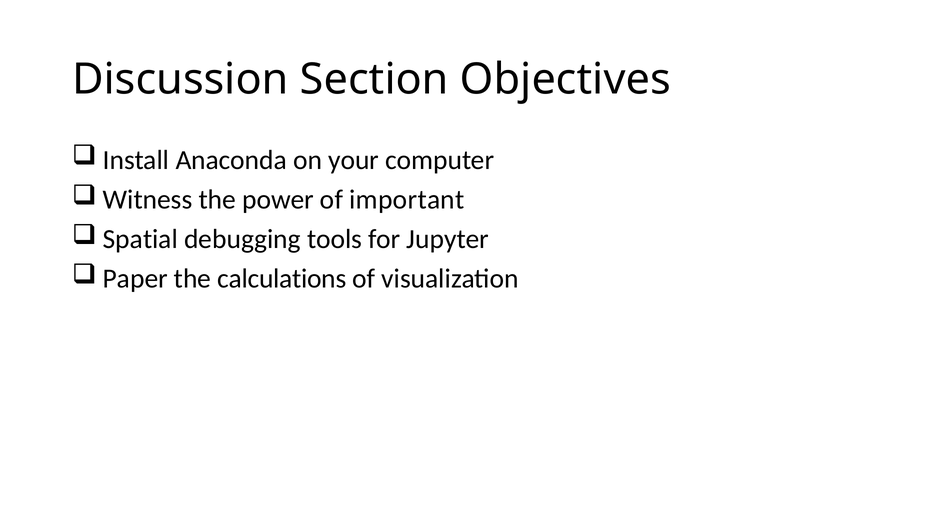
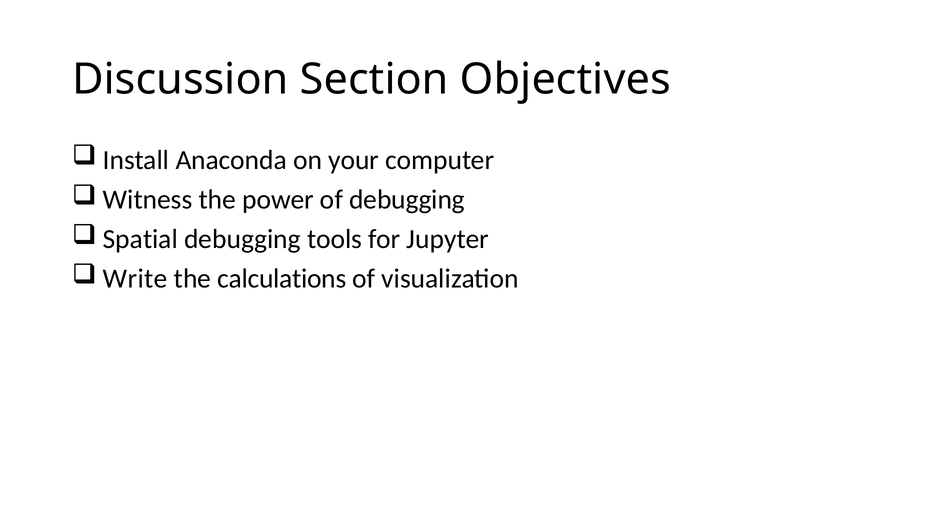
of important: important -> debugging (407, 199)
Paper: Paper -> Write (135, 279)
